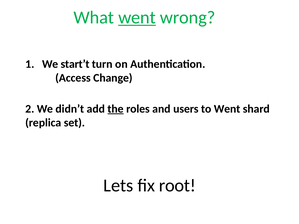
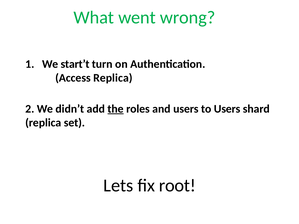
went underline: present -> none (137, 17)
Access Change: Change -> Replica (113, 78)
to Went: Went -> Users (227, 109)
